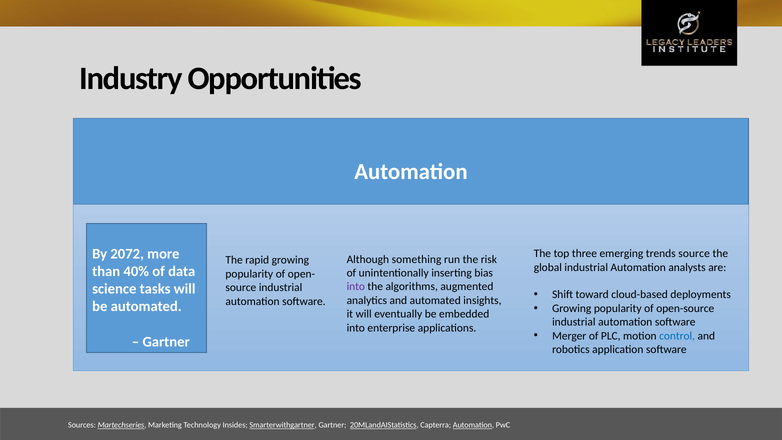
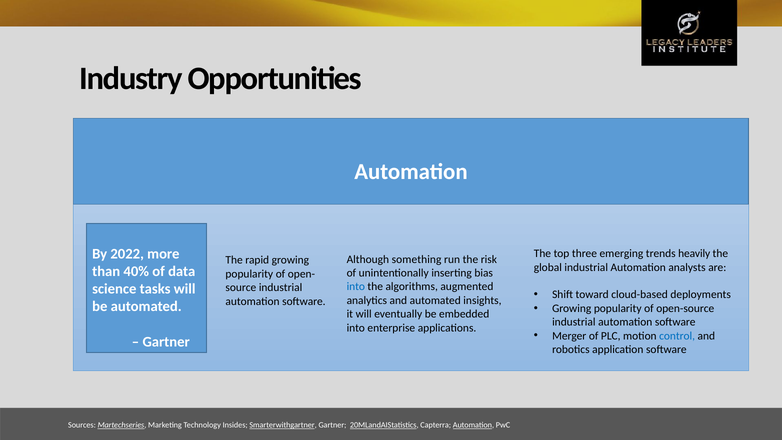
2072: 2072 -> 2022 (127, 254)
trends source: source -> heavily (694, 254)
into colour: purple -> blue (356, 287)
